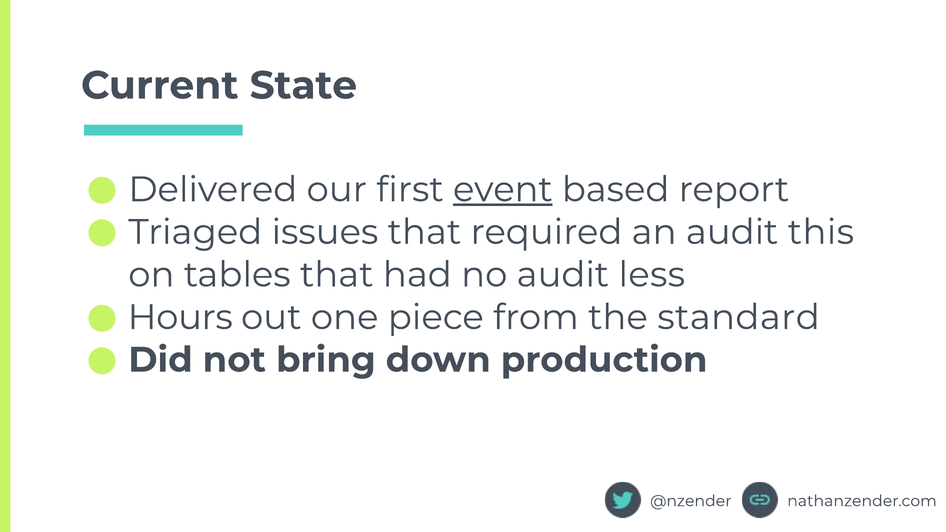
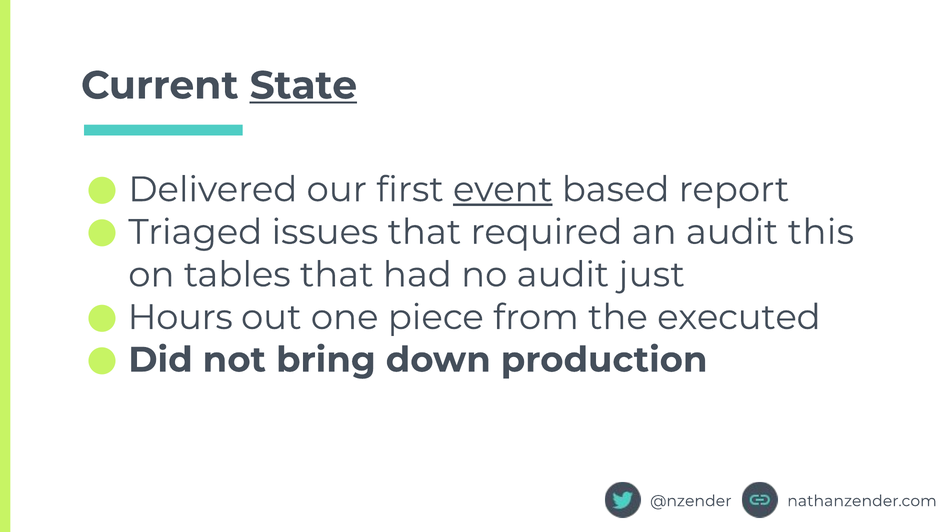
State underline: none -> present (303, 86)
less: less -> just (652, 275)
standard: standard -> executed (739, 317)
